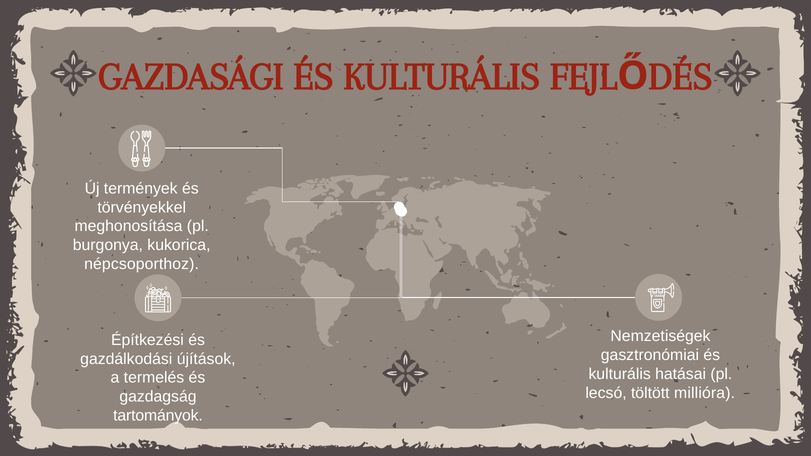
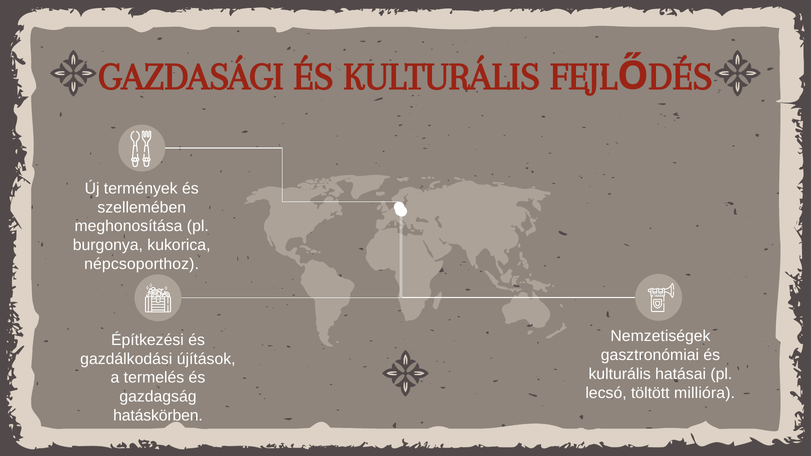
törvényekkel: törvényekkel -> szellemében (142, 207)
tartományok: tartományok -> hatáskörben (158, 416)
